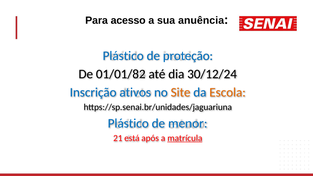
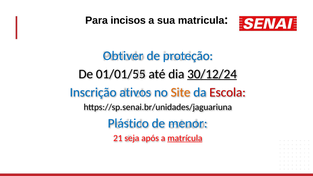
acesso: acesso -> incisos (128, 20)
anuência: anuência -> matricula (201, 20)
Plástico: Plástico -> Obtiver (123, 56)
01/01/82: 01/01/82 -> 01/01/55 (121, 74)
30/12/24 underline: none -> present (212, 74)
Escola colour: orange -> red (227, 92)
está: está -> seja (132, 138)
